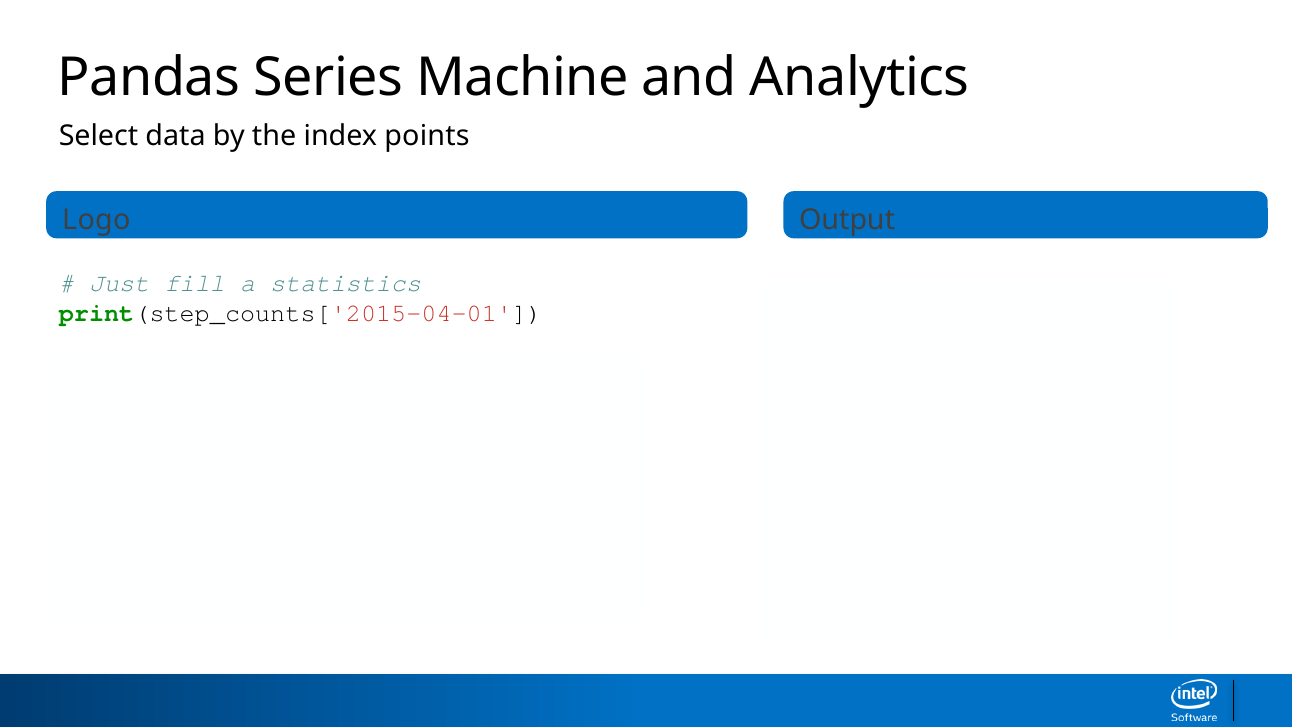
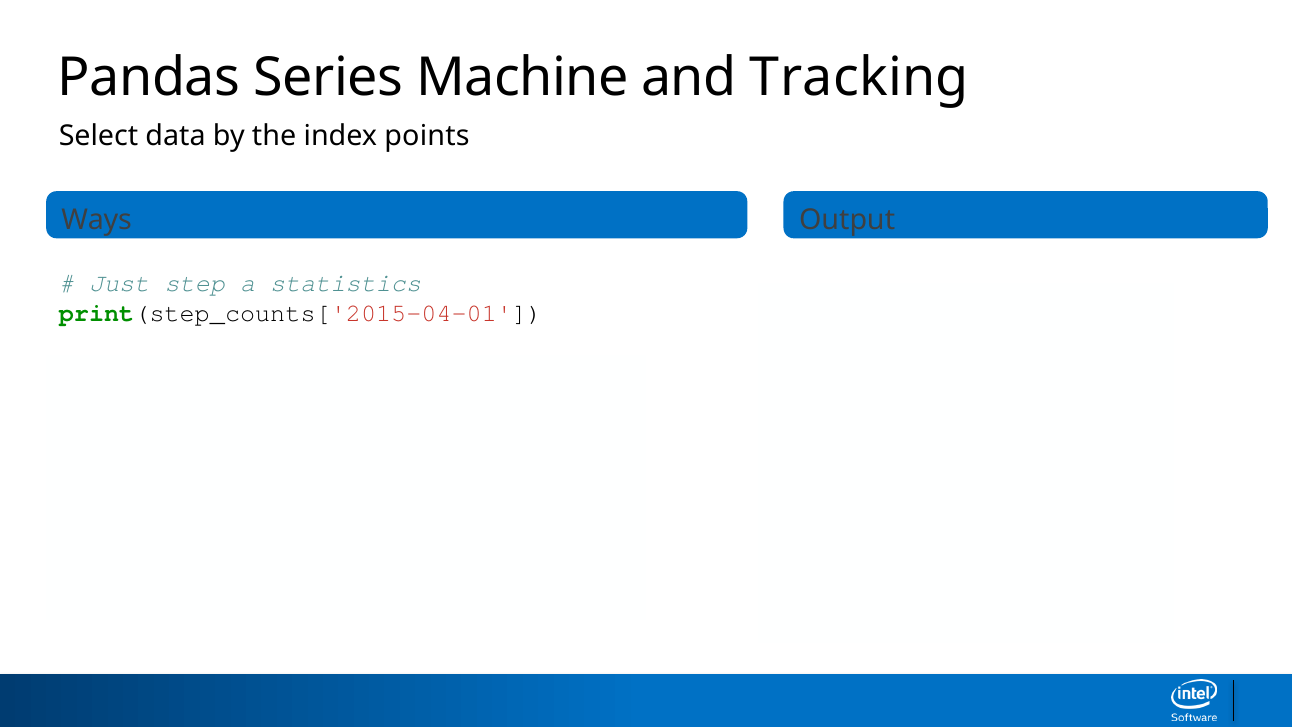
Analytics: Analytics -> Tracking (859, 78)
Logo: Logo -> Ways (97, 220)
fill: fill -> step (195, 283)
